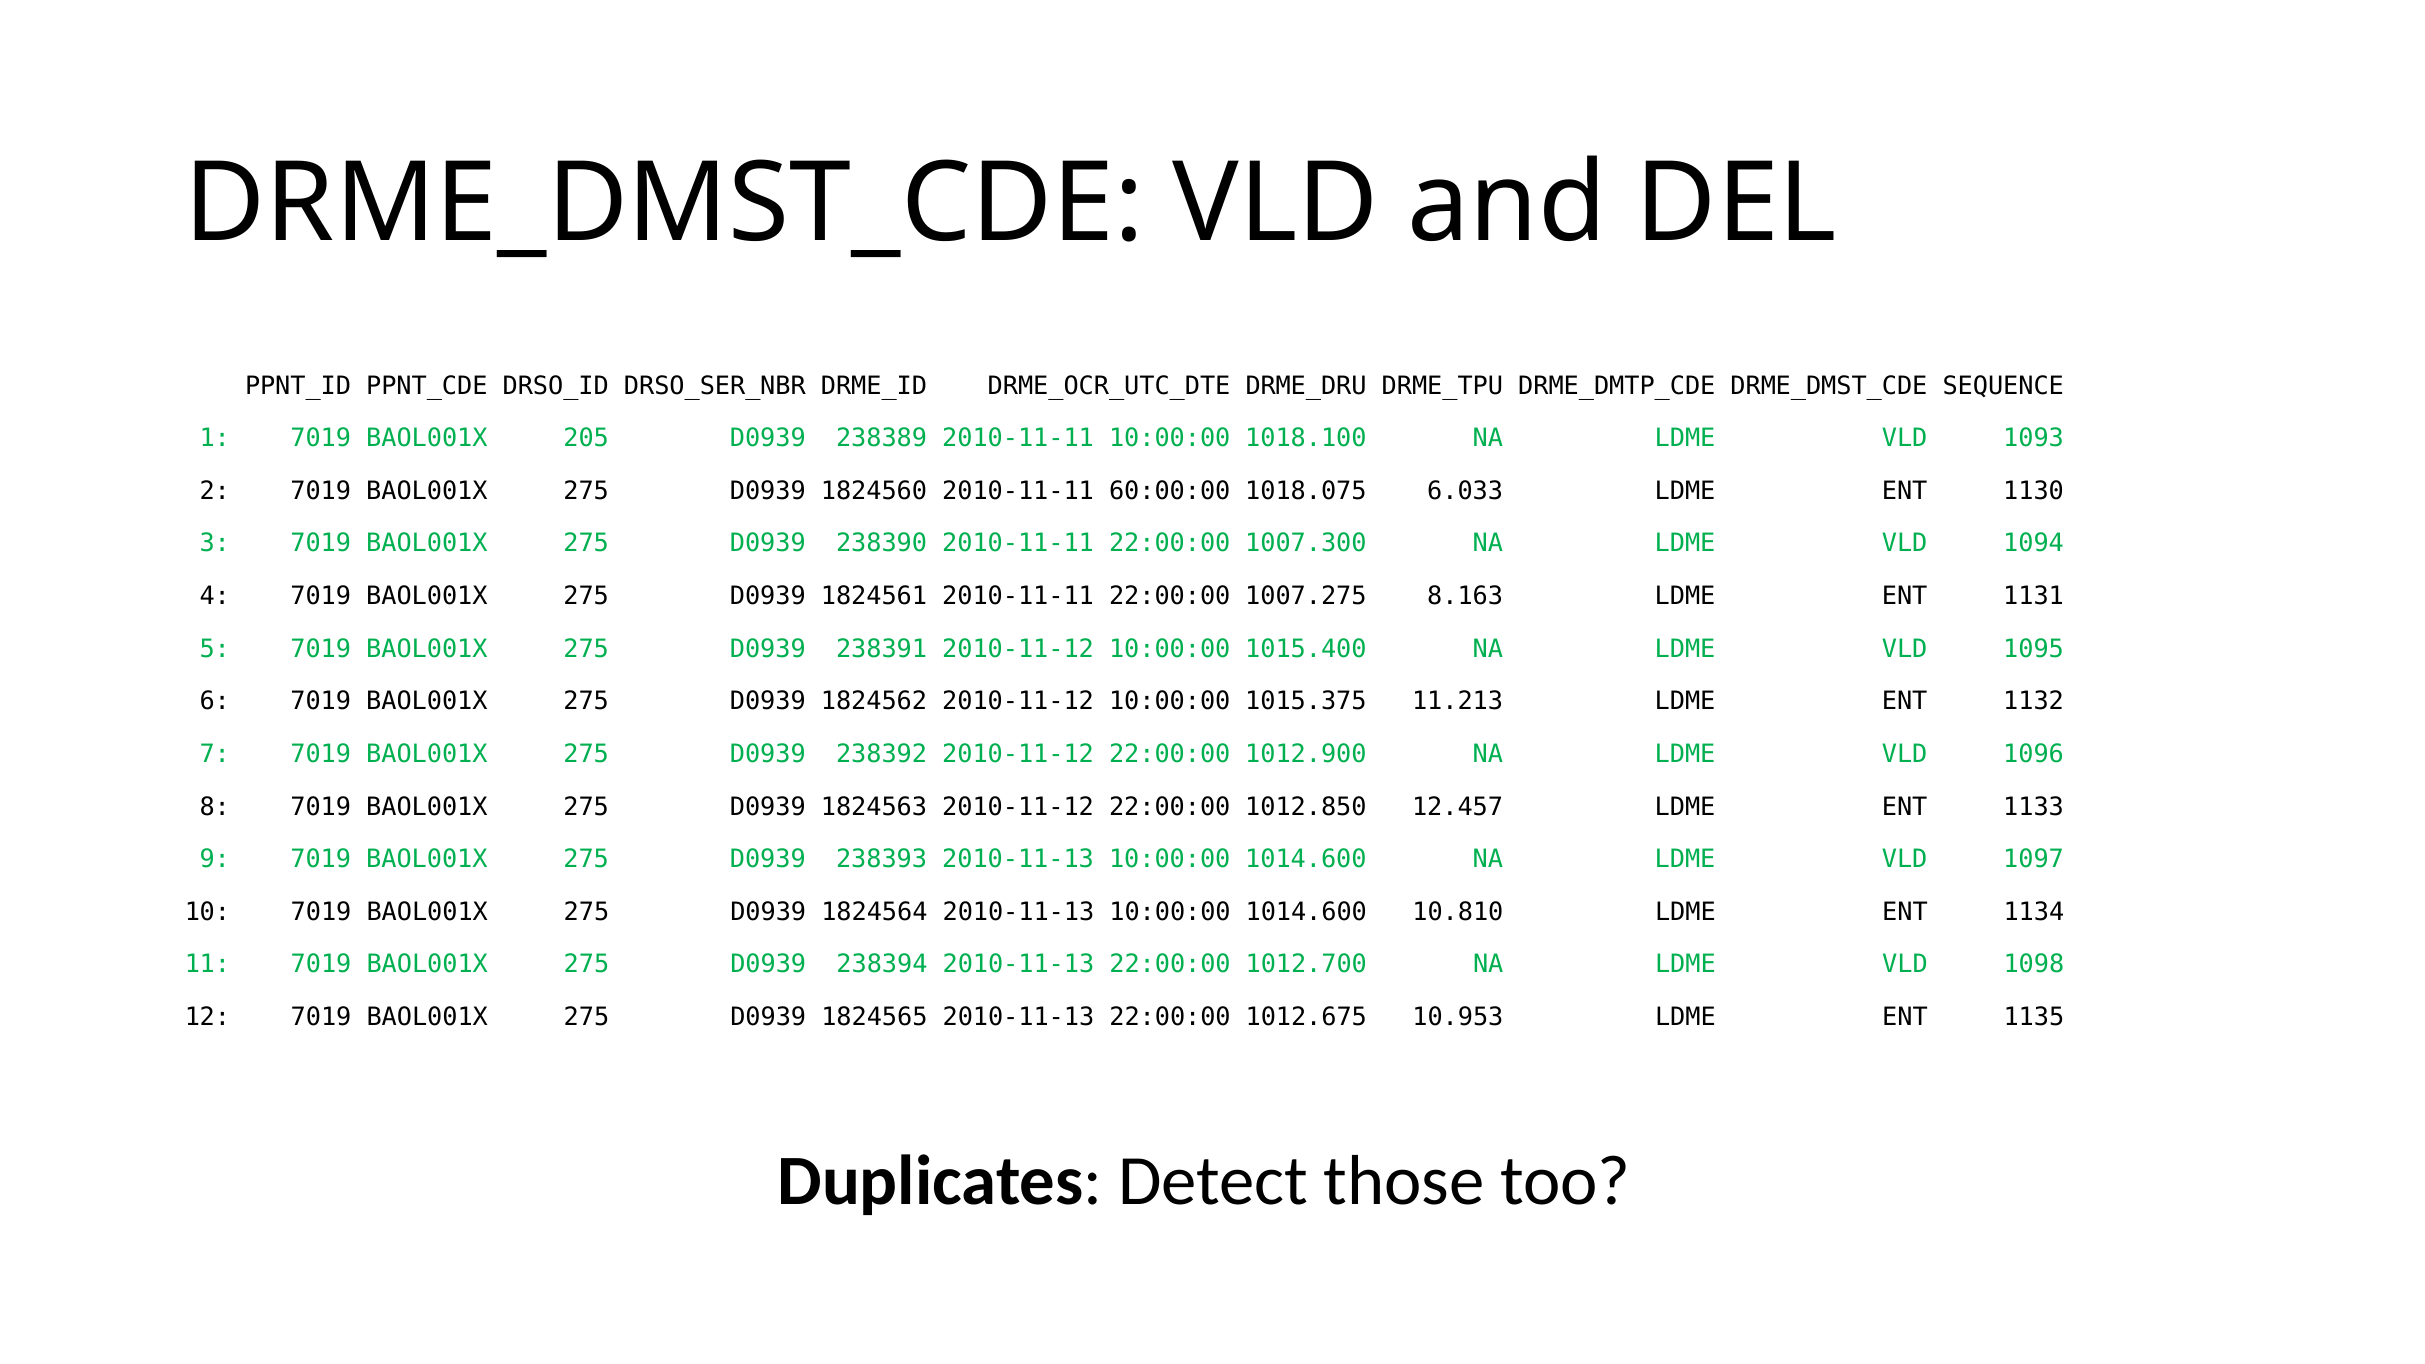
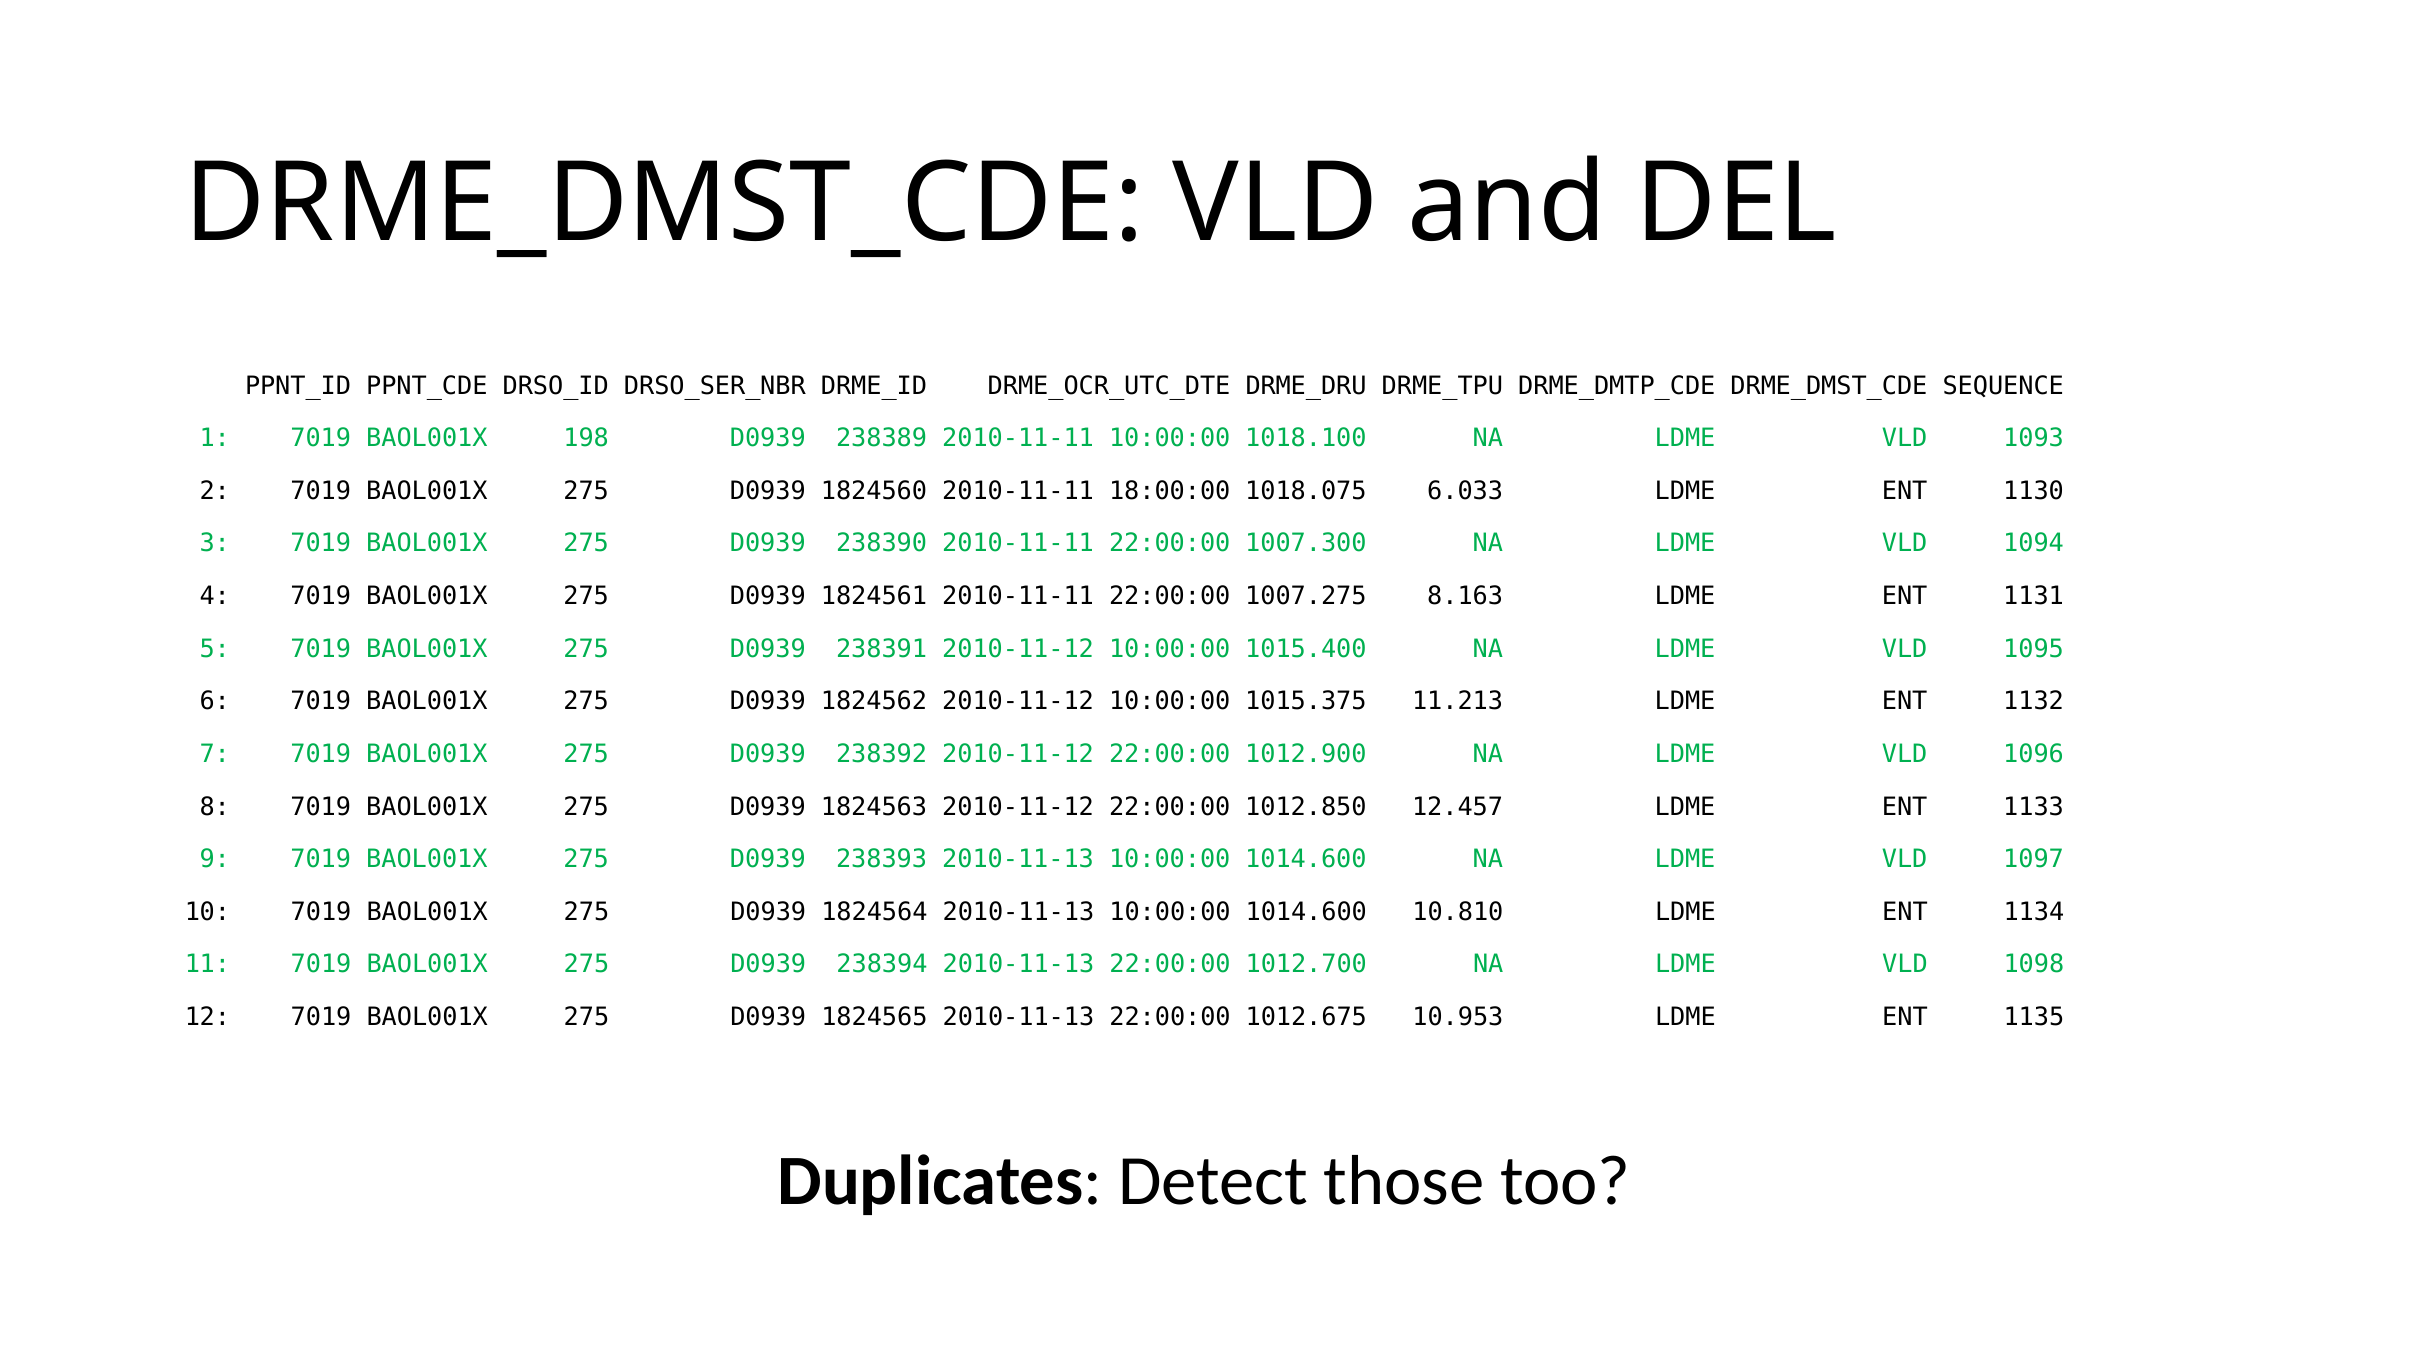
205: 205 -> 198 (586, 438)
60:00:00: 60:00:00 -> 18:00:00 (1170, 491)
